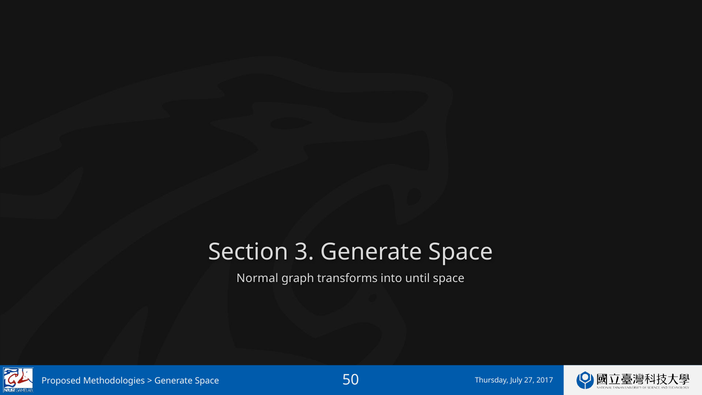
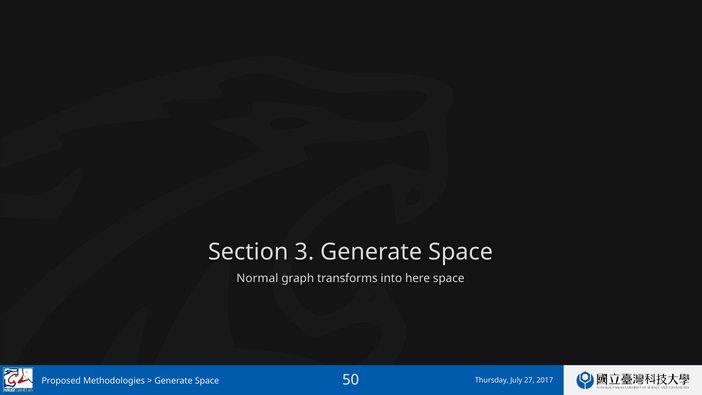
until: until -> here (418, 278)
